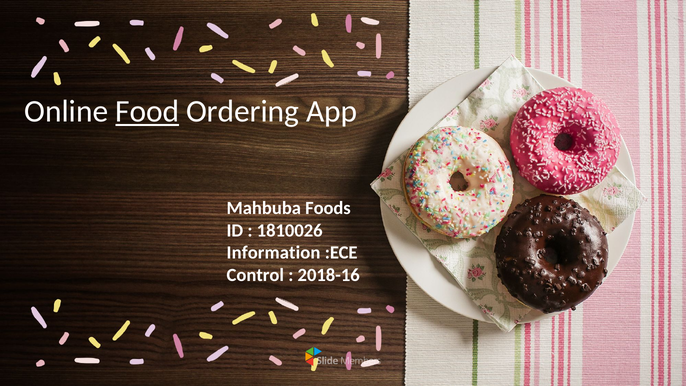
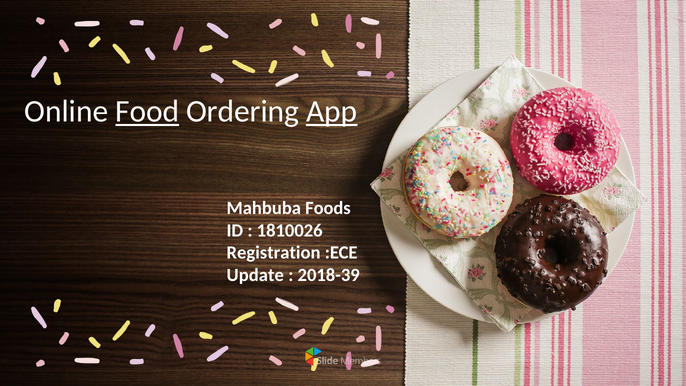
App underline: none -> present (332, 112)
Information: Information -> Registration (274, 253)
Control: Control -> Update (255, 275)
2018-16: 2018-16 -> 2018-39 (329, 275)
